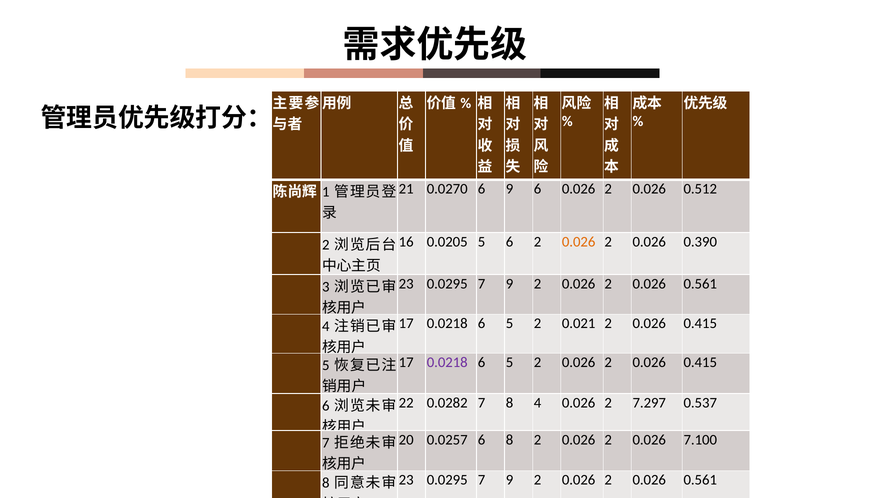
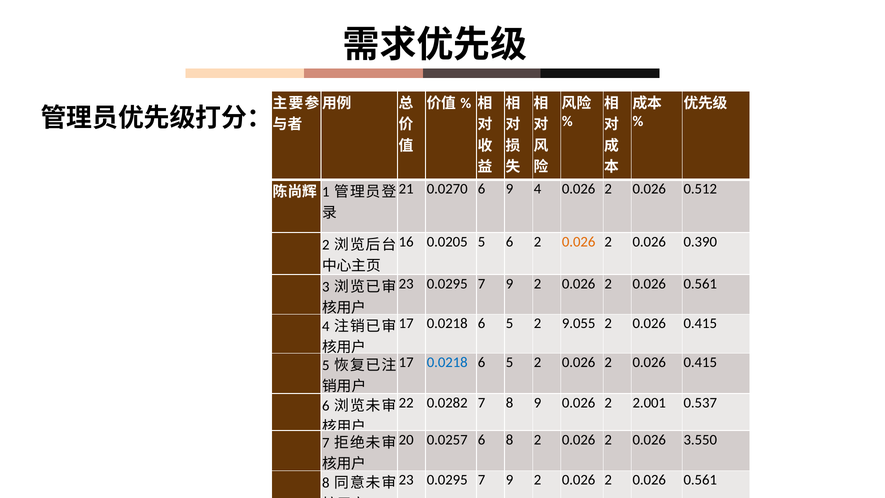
9 6: 6 -> 4 (538, 189)
0.021: 0.021 -> 9.055 (579, 323)
0.0218 colour: purple -> blue (447, 362)
8 4: 4 -> 9 (538, 403)
7.297: 7.297 -> 2.001 (649, 403)
7.100: 7.100 -> 3.550 (700, 440)
